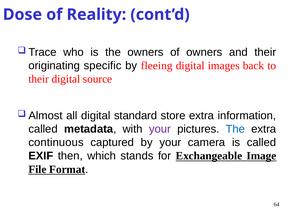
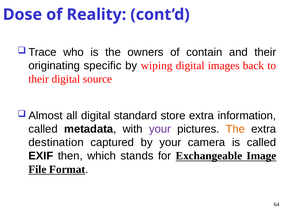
of owners: owners -> contain (204, 52)
fleeing: fleeing -> wiping (157, 66)
The colour: blue -> orange (235, 129)
continuous: continuous -> destination (56, 142)
